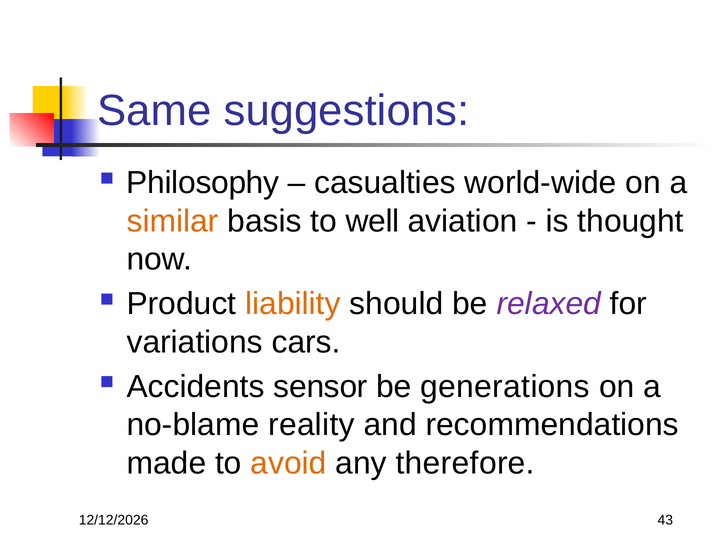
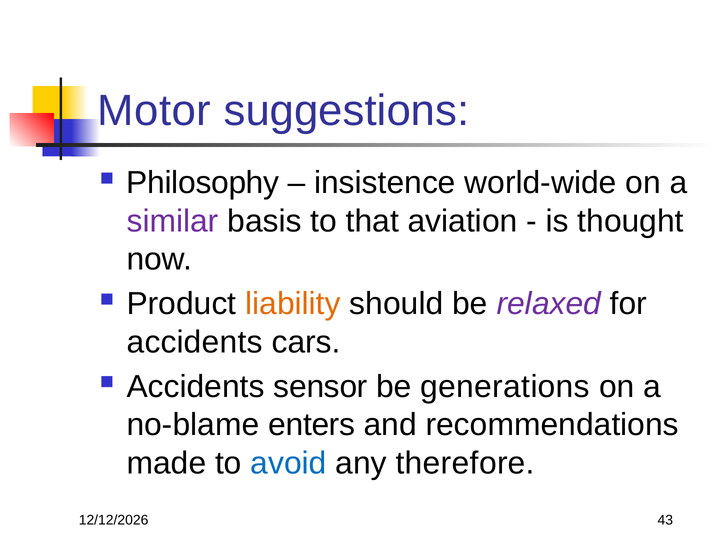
Same: Same -> Motor (154, 111)
casualties: casualties -> insistence (385, 183)
similar colour: orange -> purple (173, 221)
well: well -> that (372, 221)
variations: variations -> accidents (195, 342)
reality: reality -> enters (312, 425)
avoid colour: orange -> blue (288, 463)
